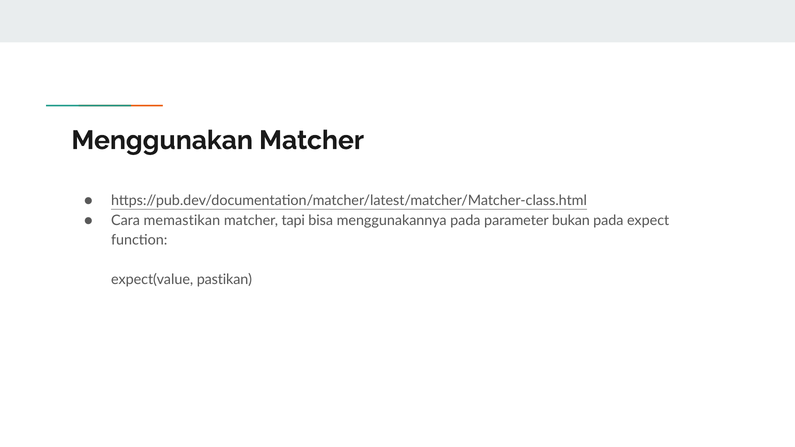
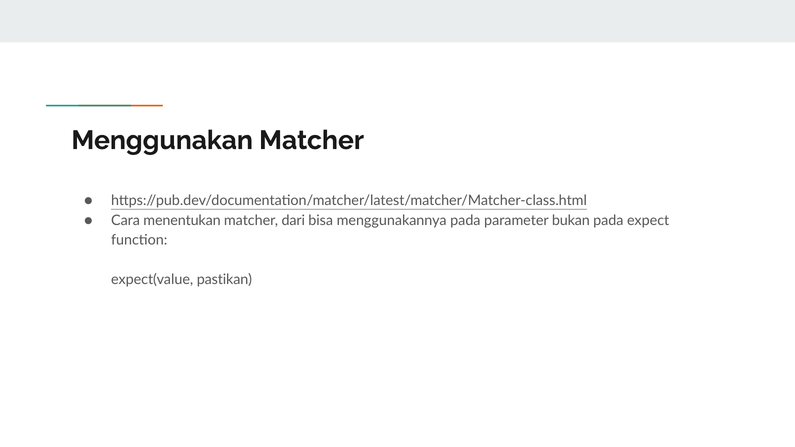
memastikan: memastikan -> menentukan (182, 221)
tapi: tapi -> dari (293, 221)
